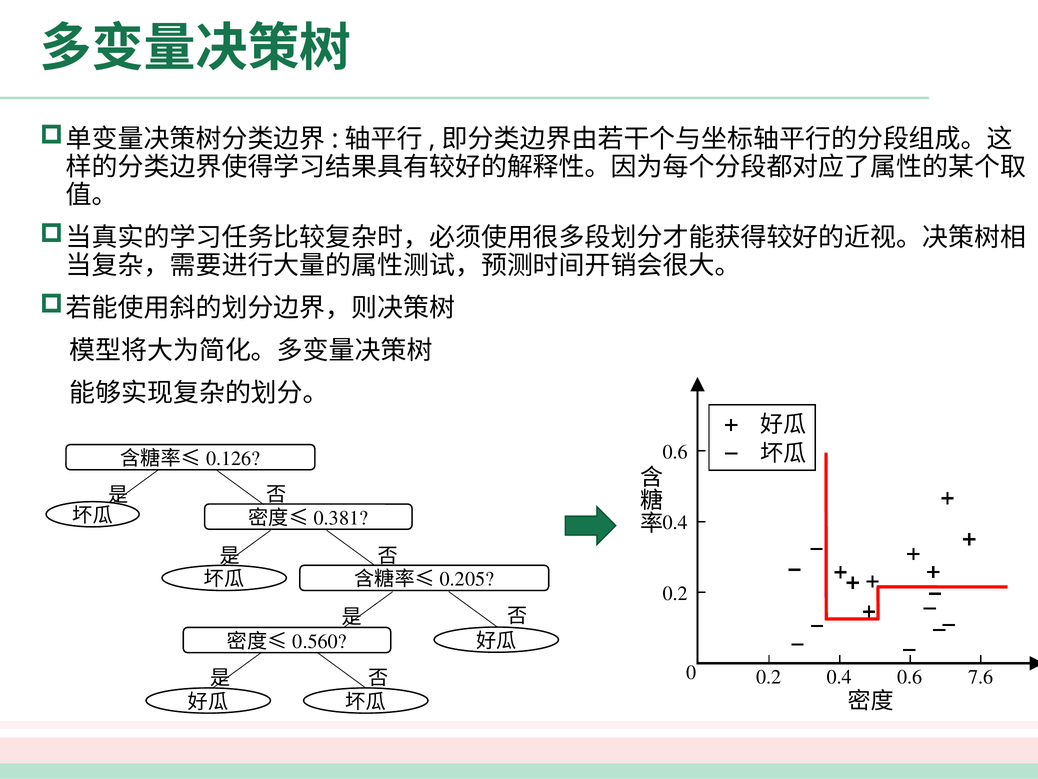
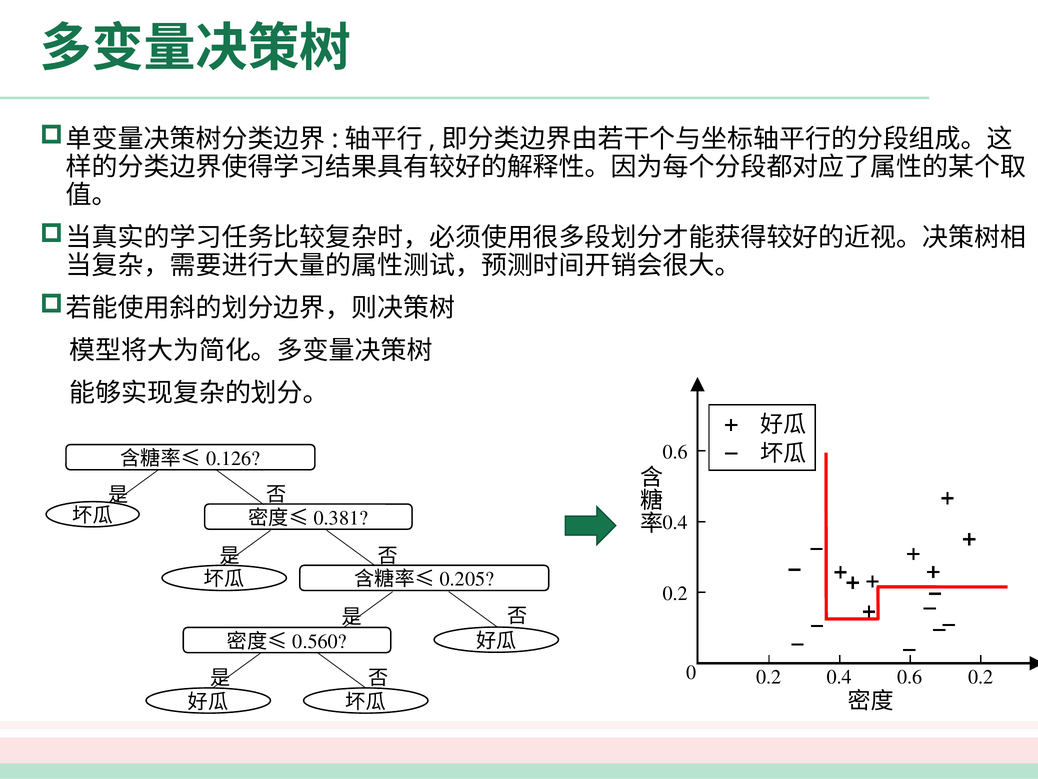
0.6 7.6: 7.6 -> 0.2 (981, 677)
